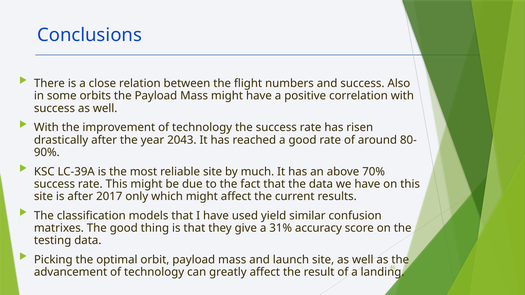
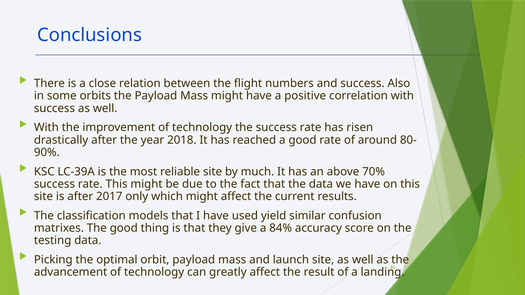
2043: 2043 -> 2018 (182, 140)
31%: 31% -> 84% (281, 228)
